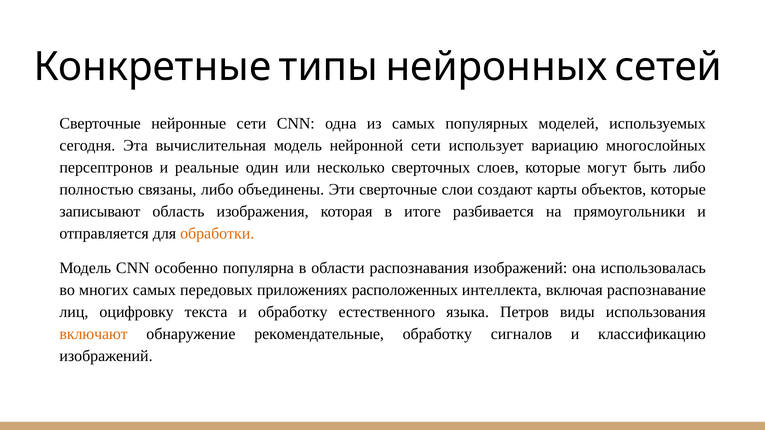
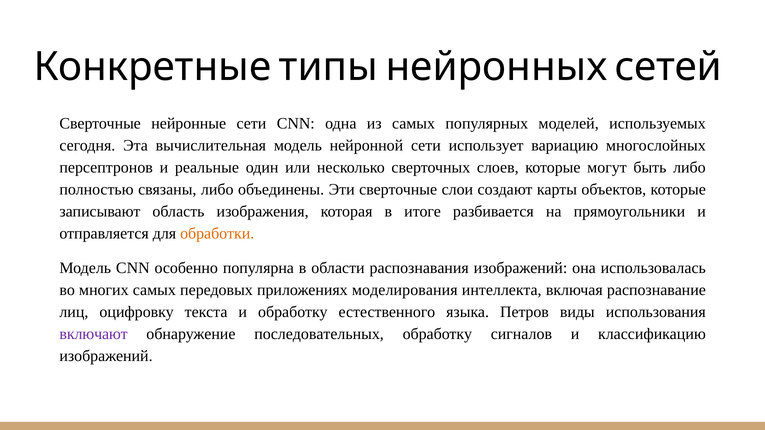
расположенных: расположенных -> моделирования (405, 290)
включают colour: orange -> purple (94, 334)
рекомендательные: рекомендательные -> последовательных (319, 334)
